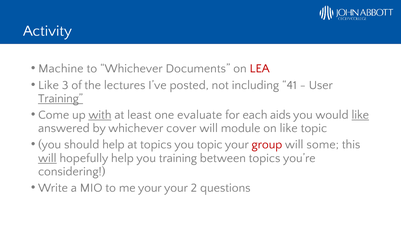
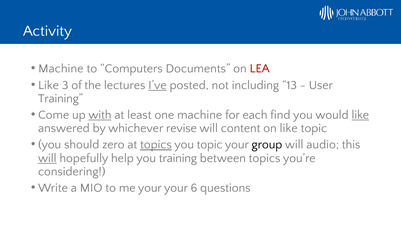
to Whichever: Whichever -> Computers (131, 68)
I’ve underline: none -> present (157, 85)
41: 41 -> 13 (289, 85)
Training underline: present -> none (61, 98)
one evaluate: evaluate -> machine (200, 115)
aids: aids -> find (280, 115)
cover: cover -> revise (181, 128)
module: module -> content (241, 128)
should help: help -> zero (113, 144)
topics underline: none -> present (156, 144)
group colour: red -> black (267, 144)
some: some -> audio (323, 144)
2: 2 -> 6 (194, 187)
